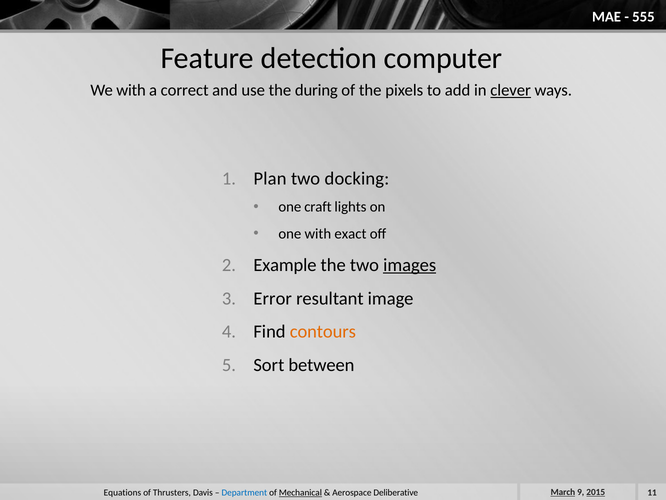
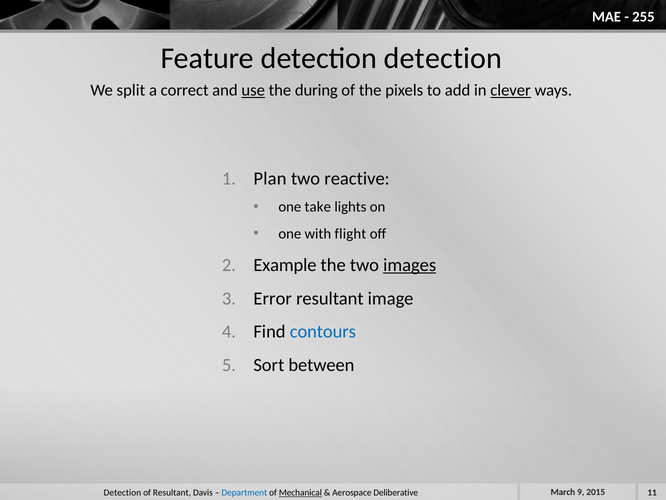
555: 555 -> 255 (643, 17)
detection computer: computer -> detection (443, 58)
We with: with -> split (131, 90)
use underline: none -> present (253, 90)
docking: docking -> reactive (357, 178)
craft: craft -> take (318, 207)
exact: exact -> flight (350, 234)
contours colour: orange -> blue (323, 331)
March underline: present -> none (563, 492)
2015 underline: present -> none (596, 492)
Equations: Equations -> Detection (122, 492)
of Thrusters: Thrusters -> Resultant (172, 492)
